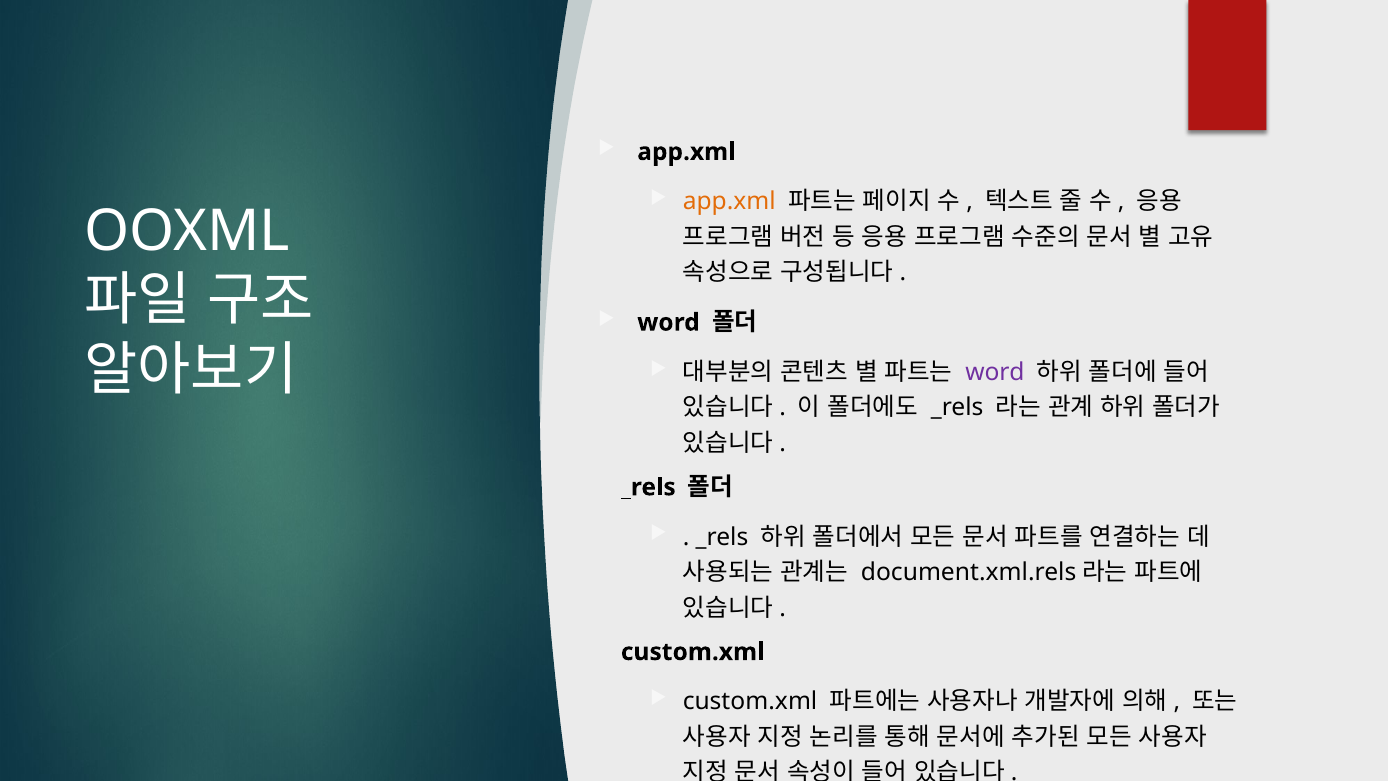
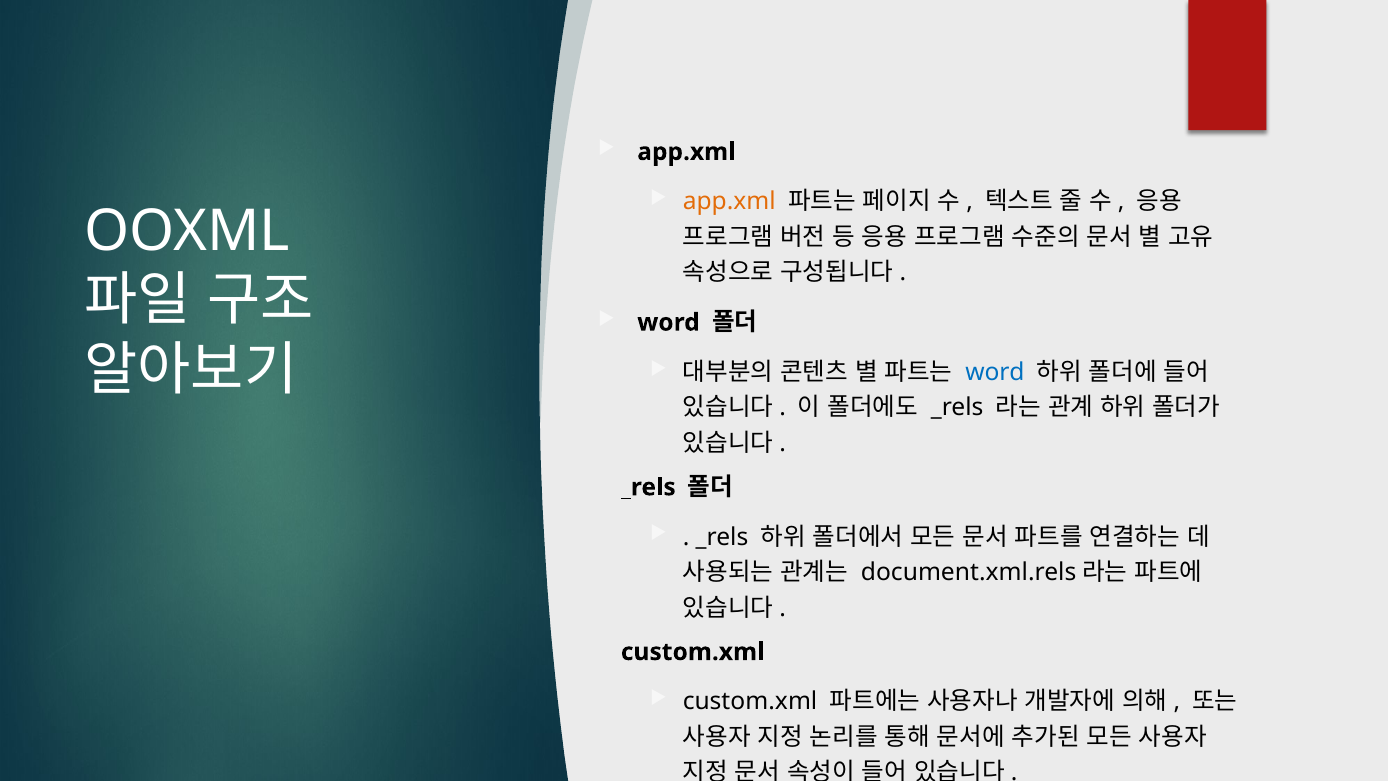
word colour: purple -> blue (995, 372)
